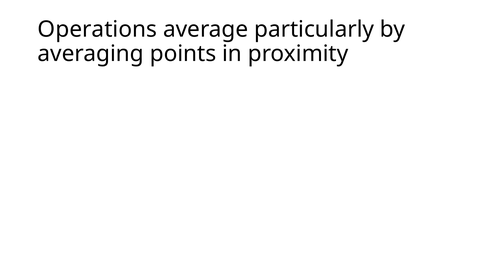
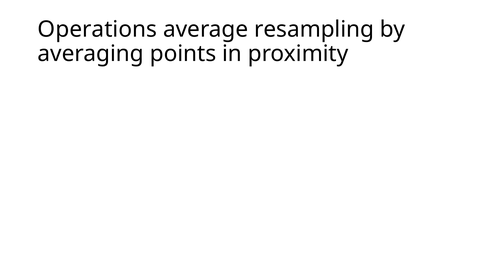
particularly: particularly -> resampling (314, 29)
